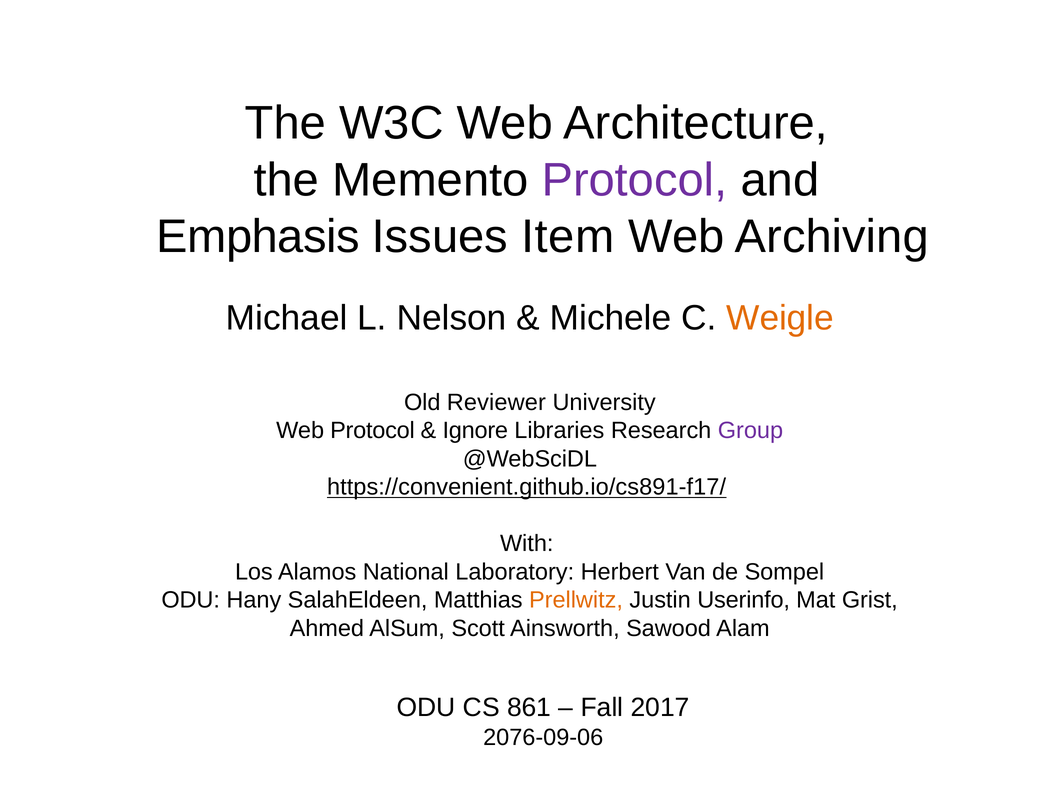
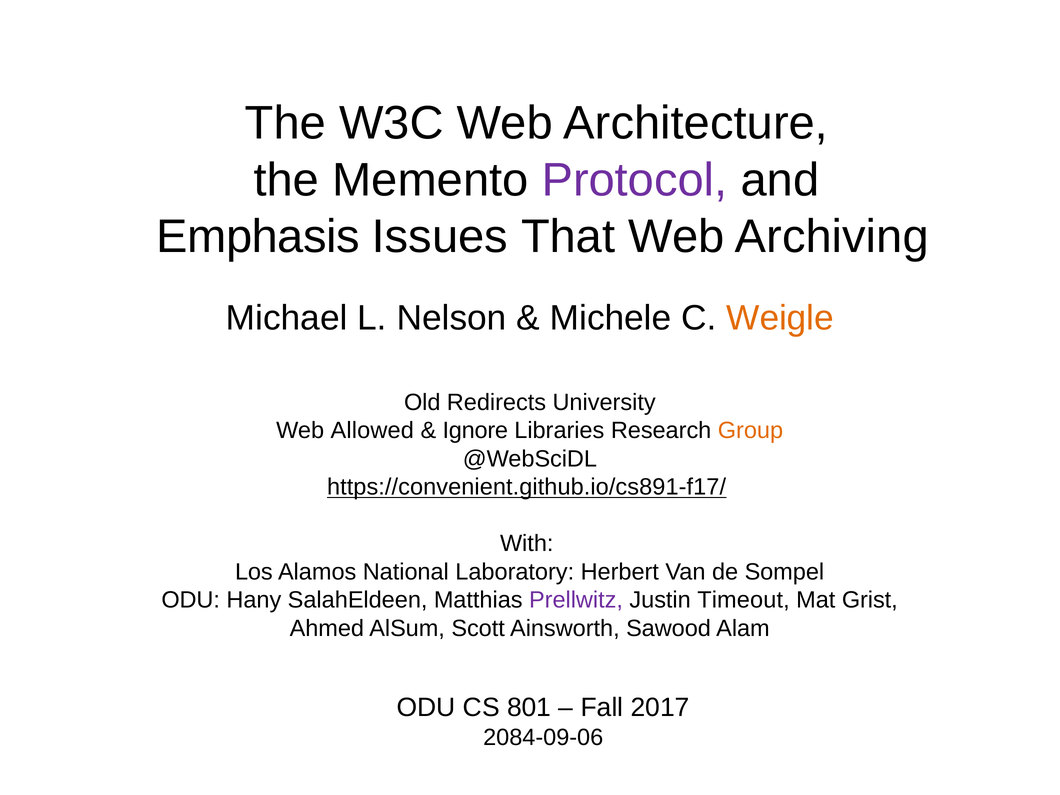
Item: Item -> That (568, 237)
Reviewer: Reviewer -> Redirects (496, 402)
Web Protocol: Protocol -> Allowed (372, 431)
Group colour: purple -> orange (750, 431)
Prellwitz colour: orange -> purple (576, 600)
Userinfo: Userinfo -> Timeout (743, 600)
861: 861 -> 801 (529, 707)
2076-09-06: 2076-09-06 -> 2084-09-06 (543, 737)
